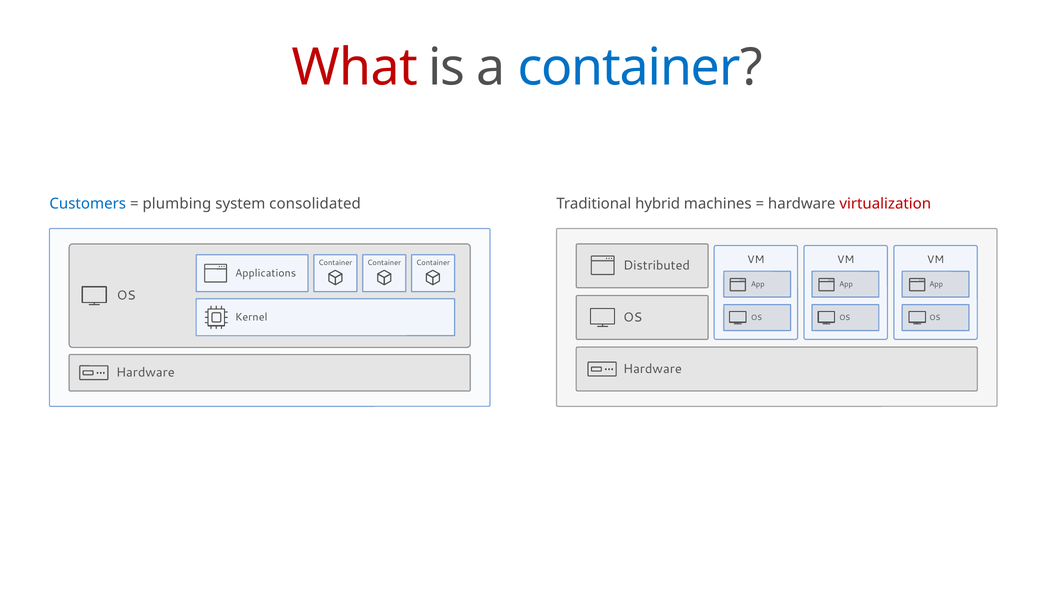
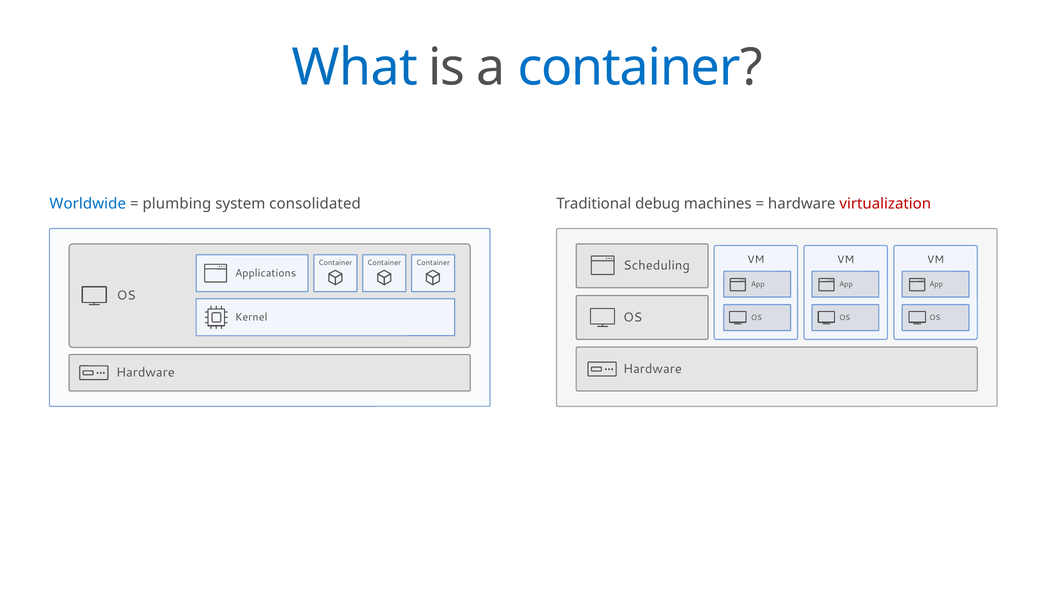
What colour: red -> blue (355, 67)
Customers: Customers -> Worldwide (88, 204)
hybrid: hybrid -> debug (658, 204)
Distributed: Distributed -> Scheduling (656, 265)
